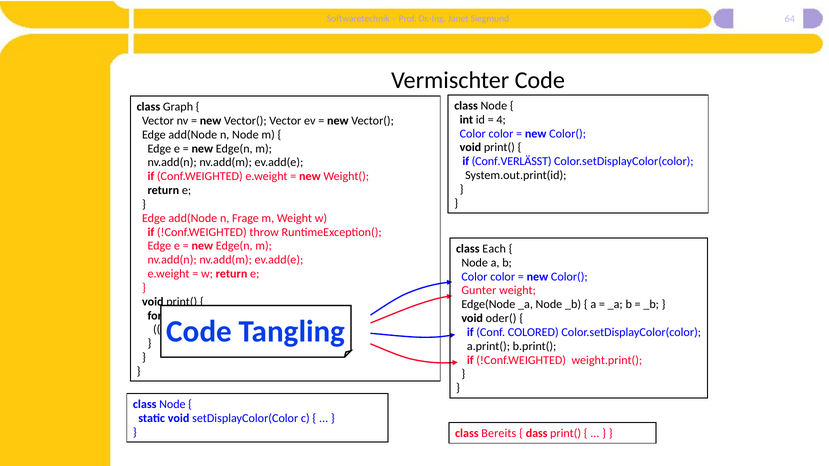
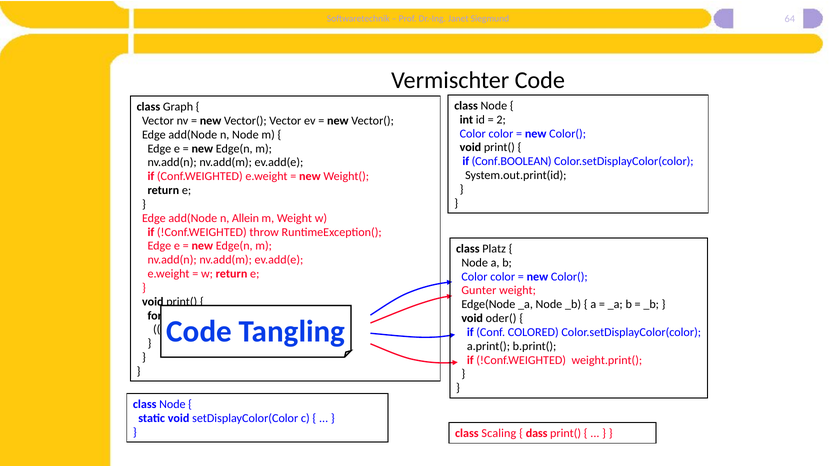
4: 4 -> 2 (501, 120)
Conf.VERLÄSST: Conf.VERLÄSST -> Conf.BOOLEAN (512, 161)
Frage: Frage -> Allein (245, 218)
Each: Each -> Platz (494, 249)
Bereits: Bereits -> Scaling (499, 434)
